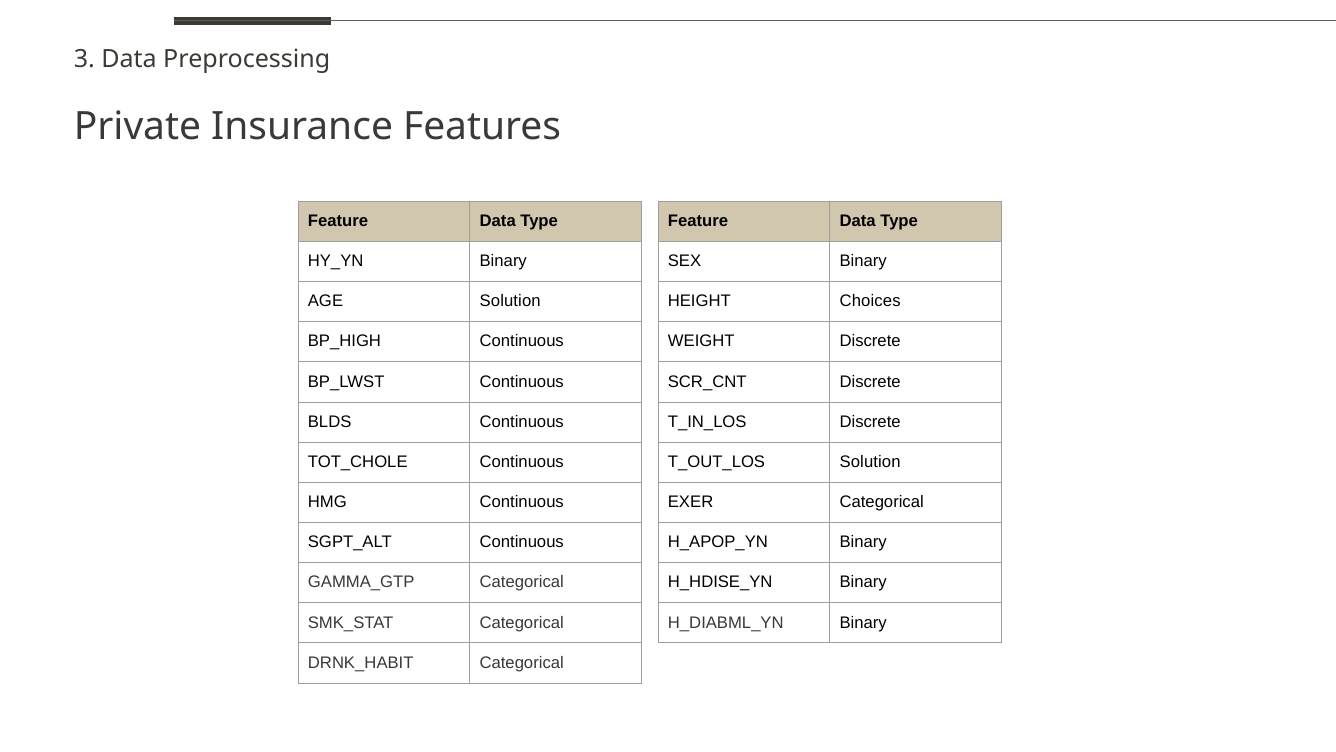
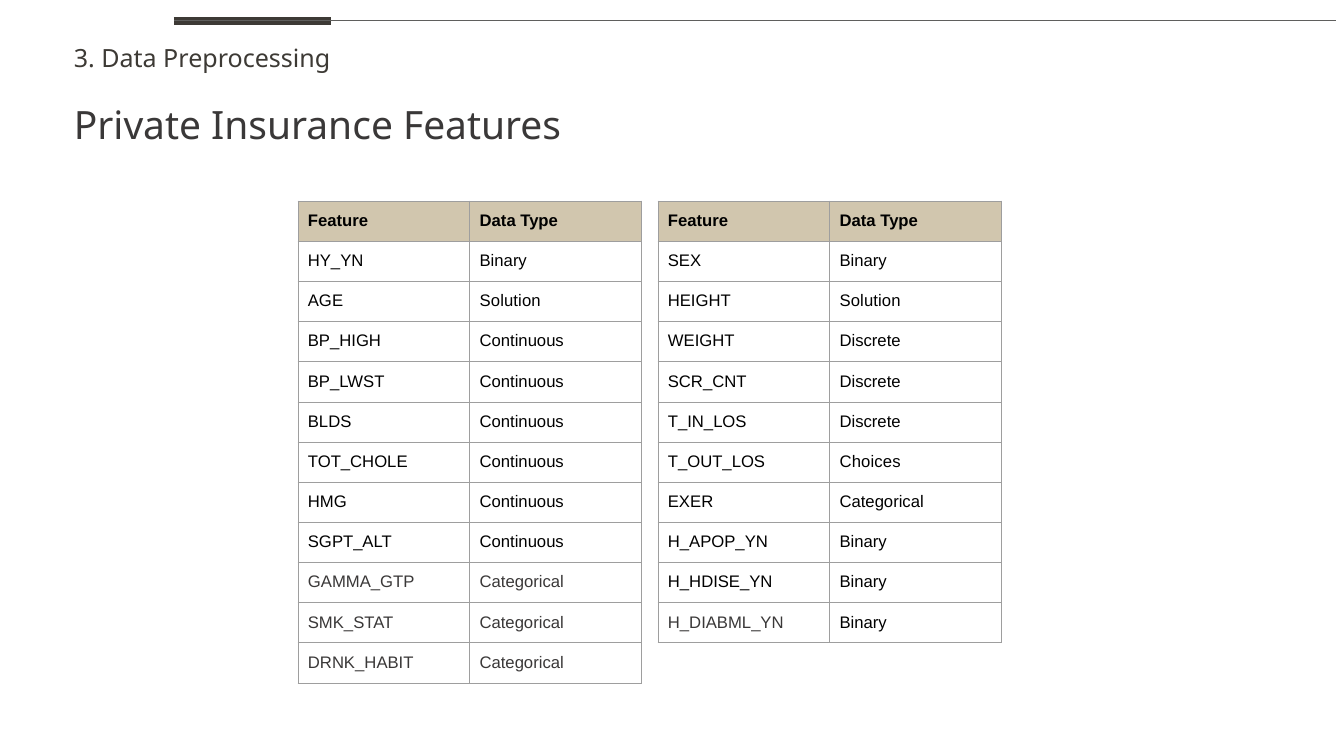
HEIGHT Choices: Choices -> Solution (870, 301)
Solution: Solution -> Choices (870, 462)
